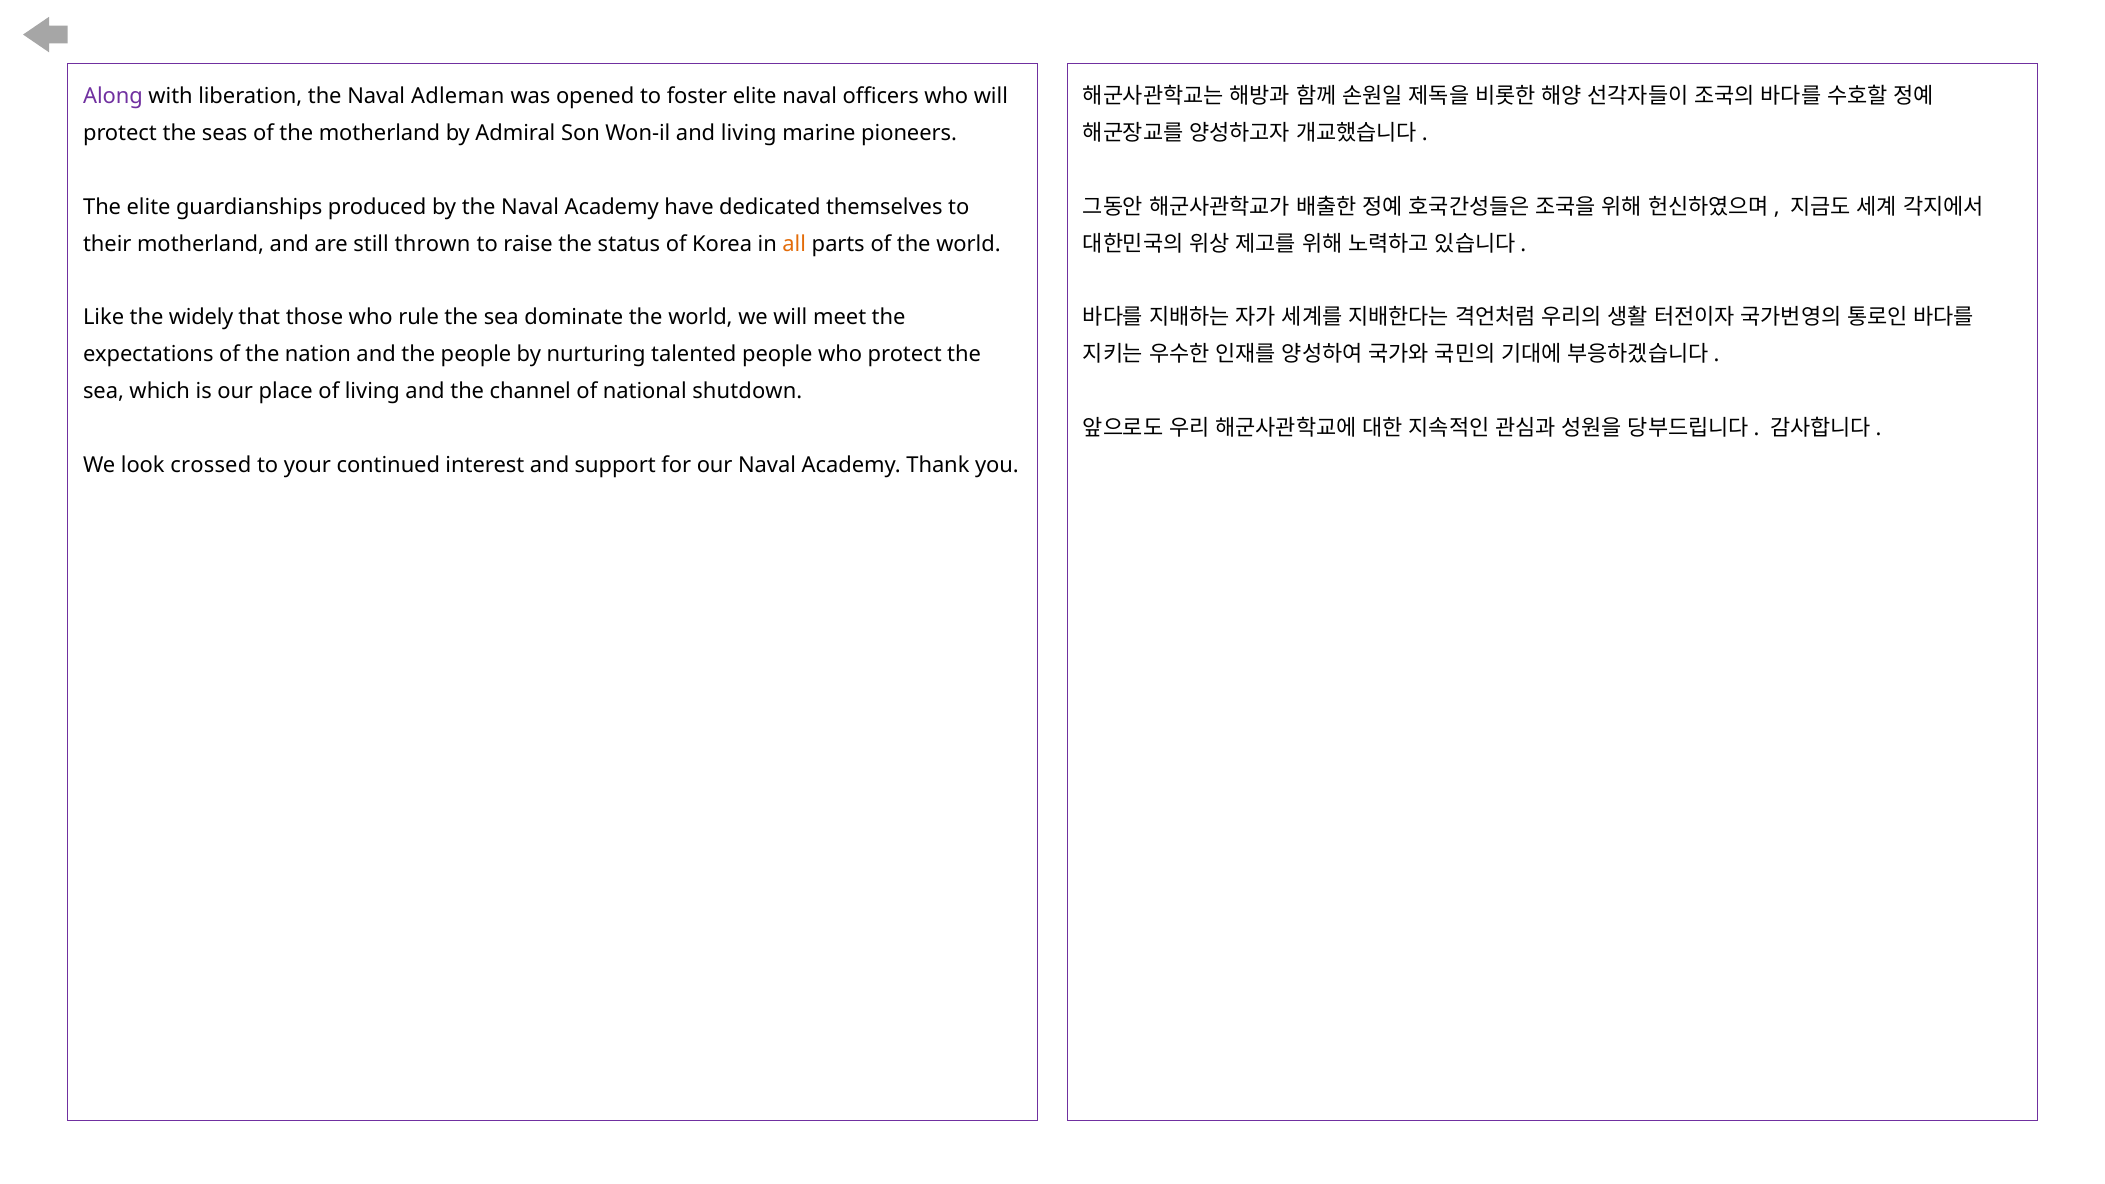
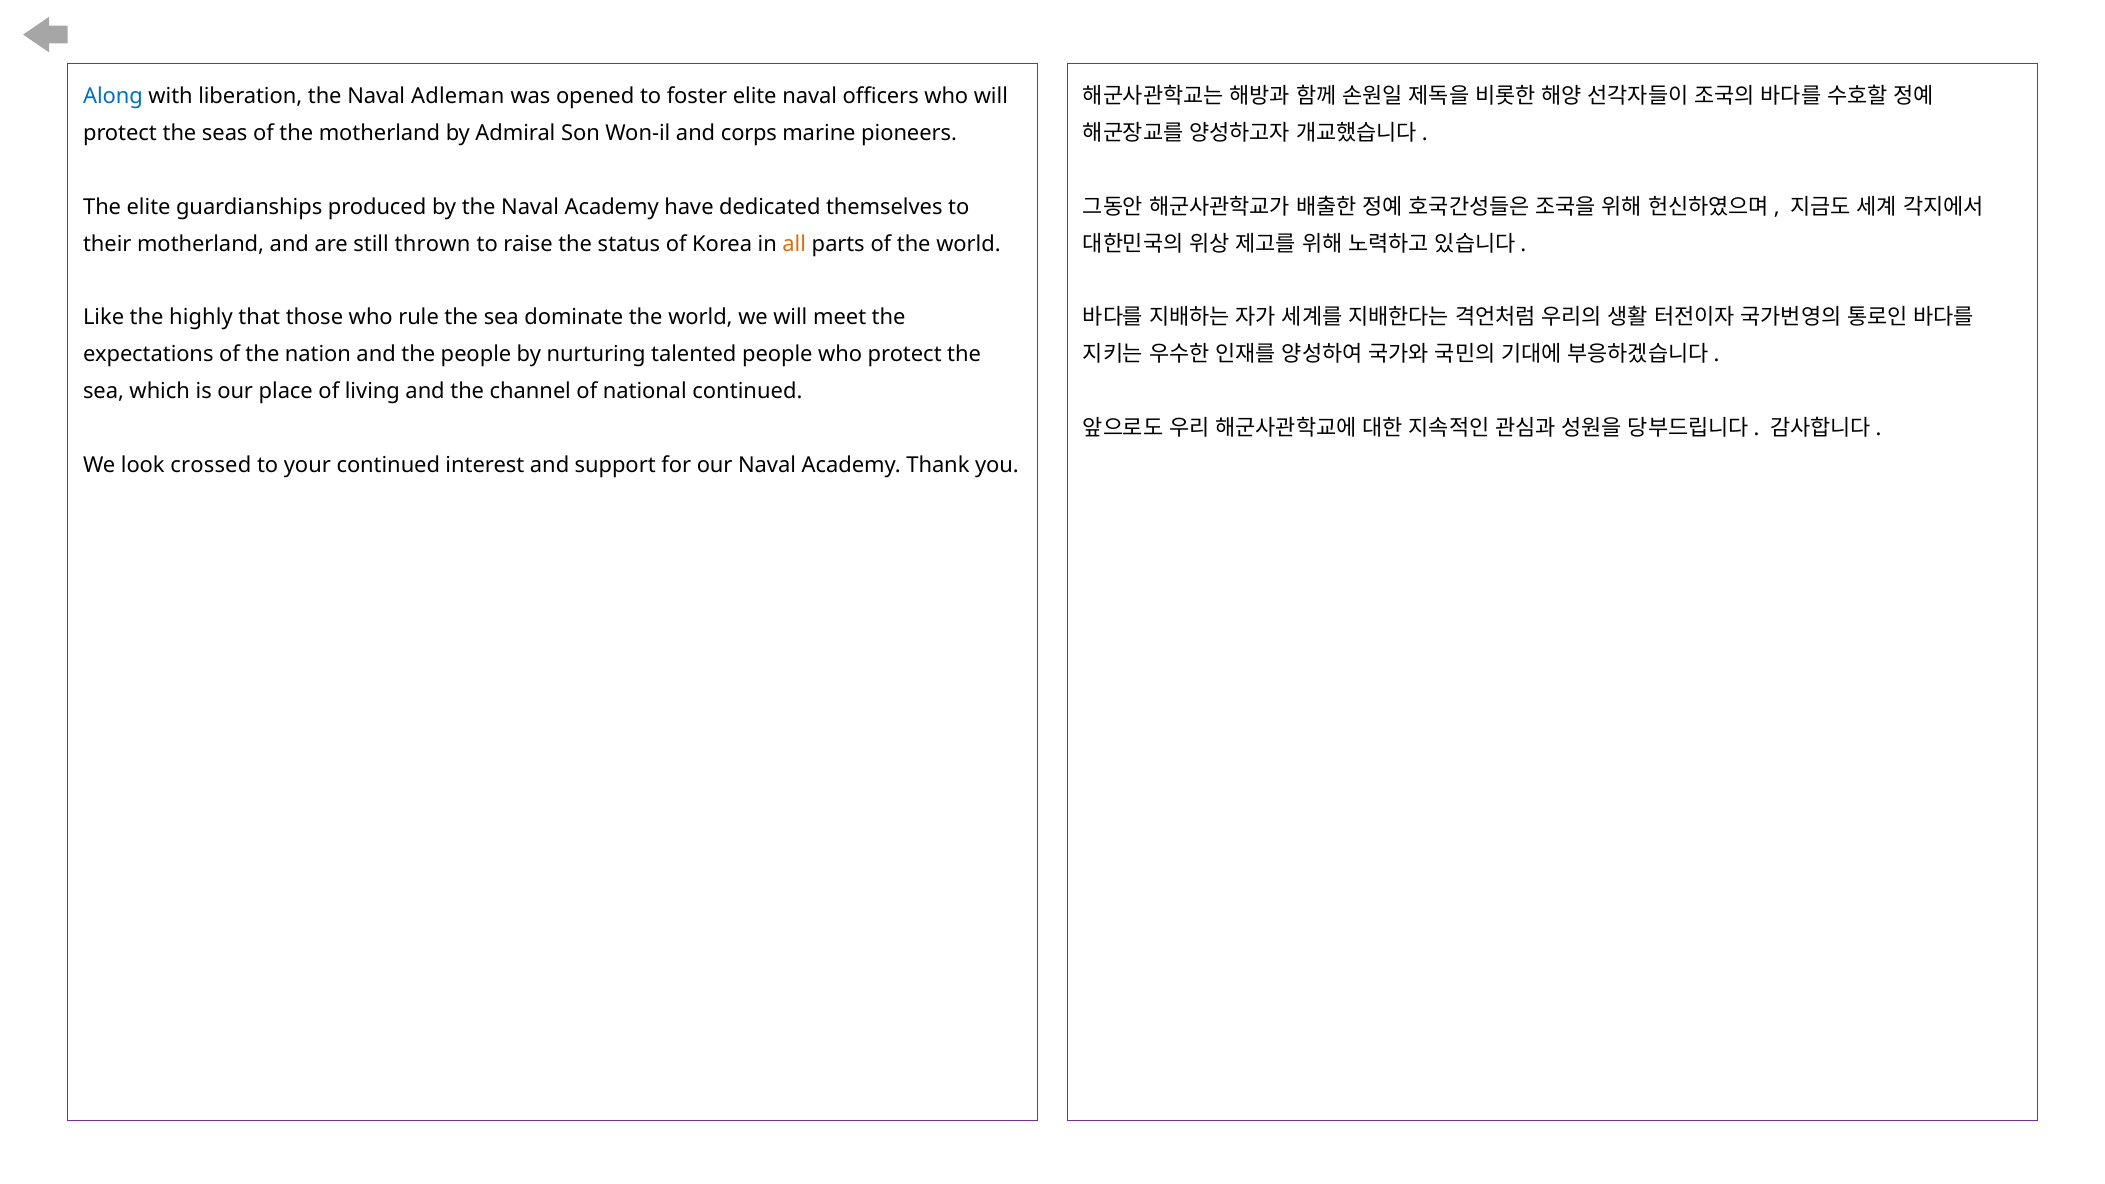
Along colour: purple -> blue (113, 97)
and living: living -> corps (749, 133)
widely: widely -> highly (201, 318)
national shutdown: shutdown -> continued (747, 391)
